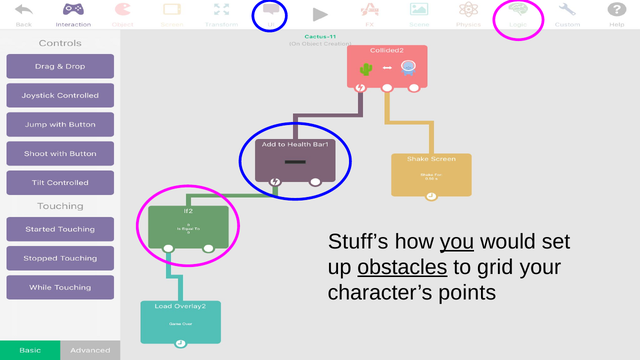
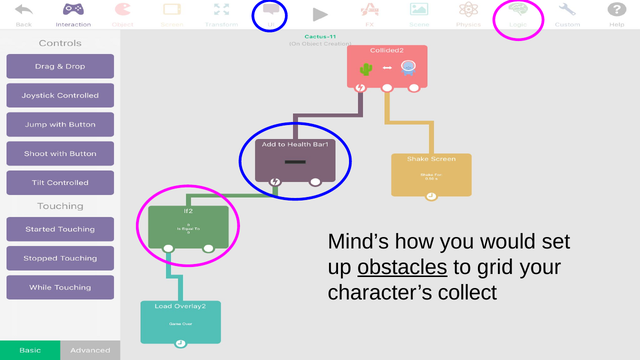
Stuff’s: Stuff’s -> Mind’s (358, 242)
you underline: present -> none (457, 242)
points: points -> collect (467, 293)
